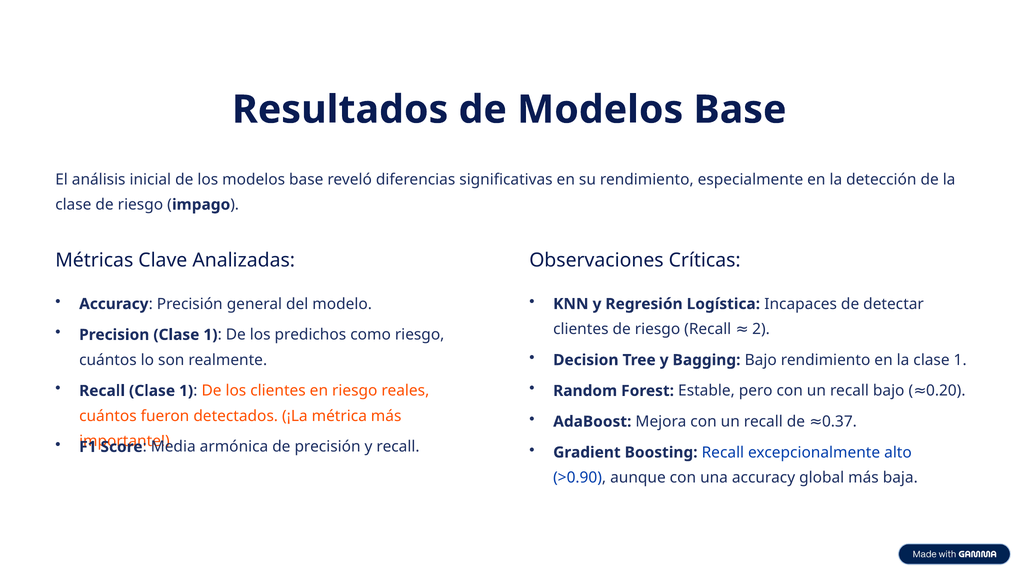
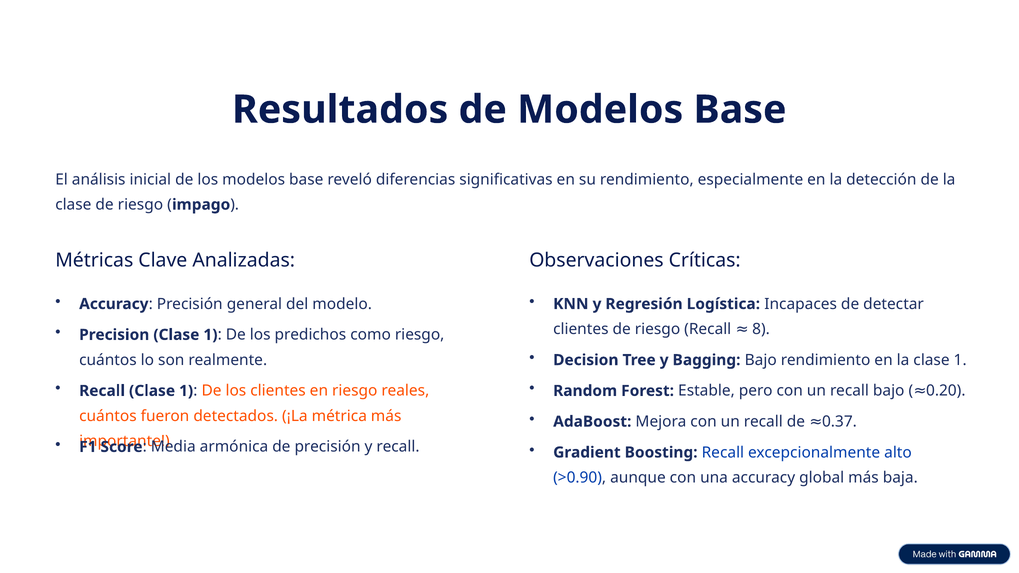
2: 2 -> 8 (761, 329)
